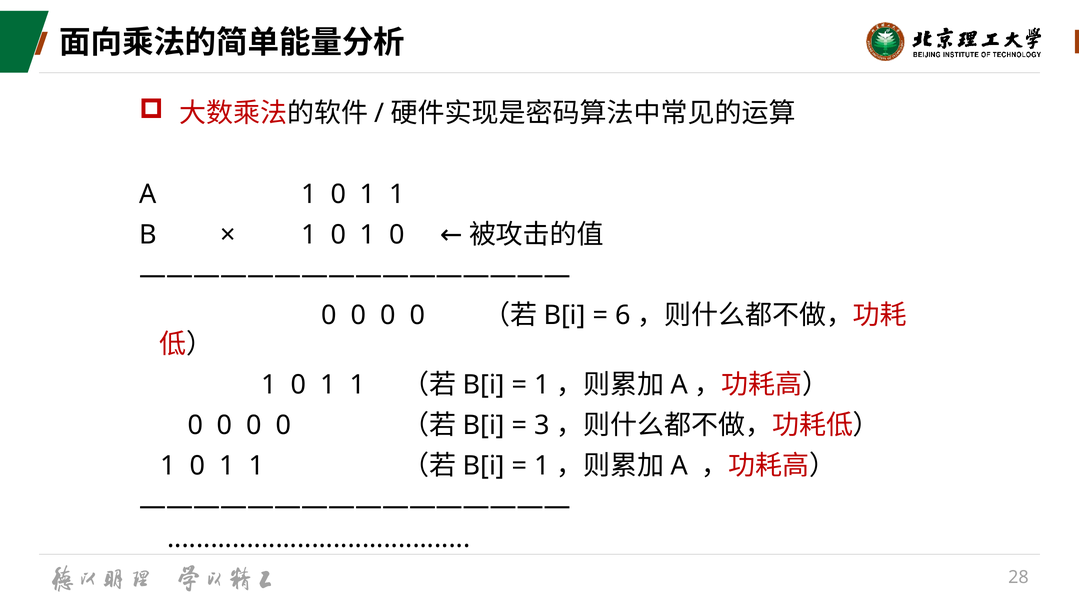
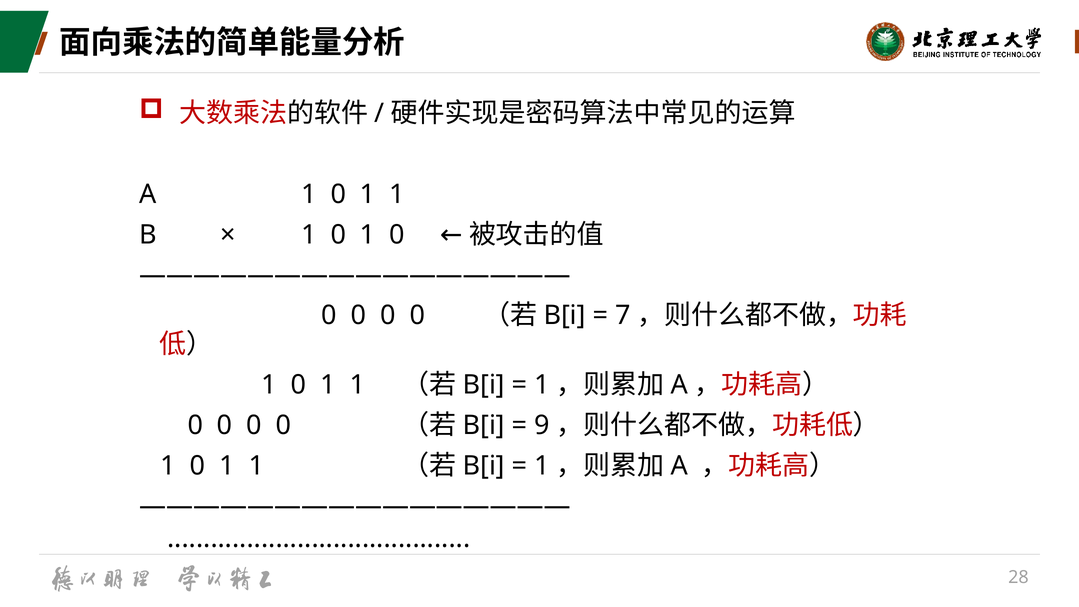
6: 6 -> 7 (623, 315)
3: 3 -> 9 (542, 425)
